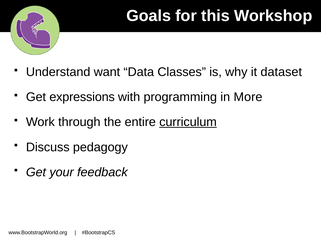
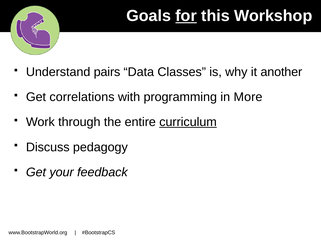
for underline: none -> present (186, 16)
want: want -> pairs (107, 72)
dataset: dataset -> another (281, 72)
expressions: expressions -> correlations (82, 97)
